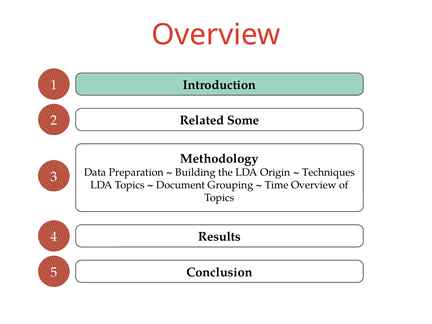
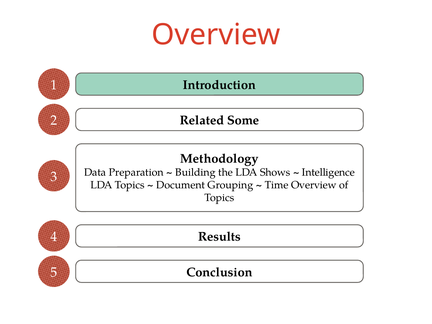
Origin: Origin -> Shows (275, 172)
Techniques: Techniques -> Intelligence (328, 172)
